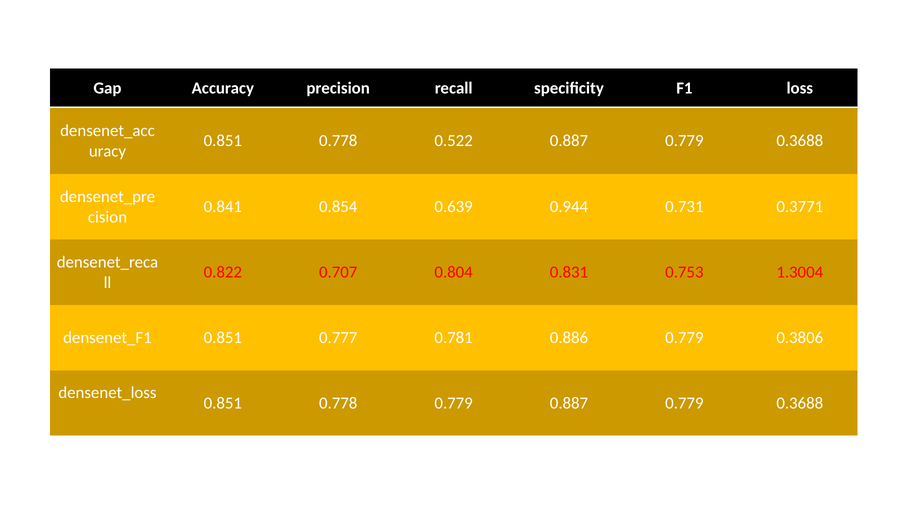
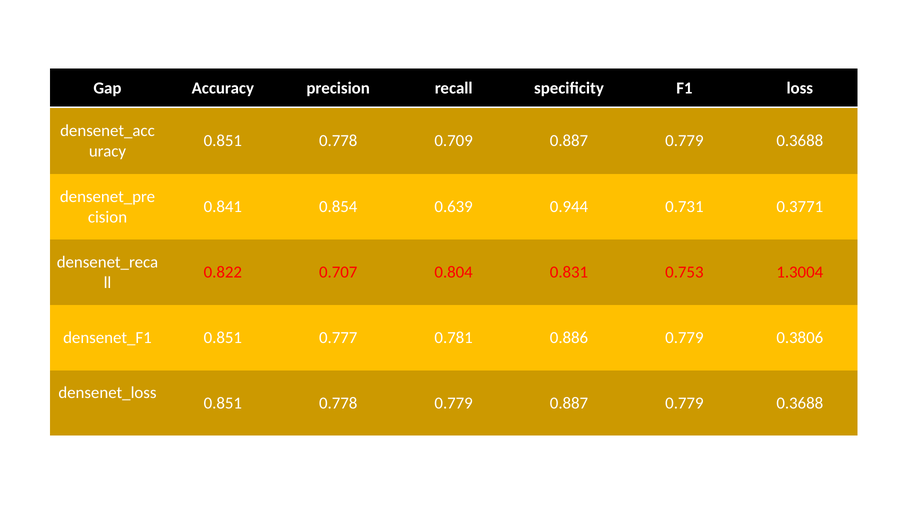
0.522: 0.522 -> 0.709 (454, 141)
